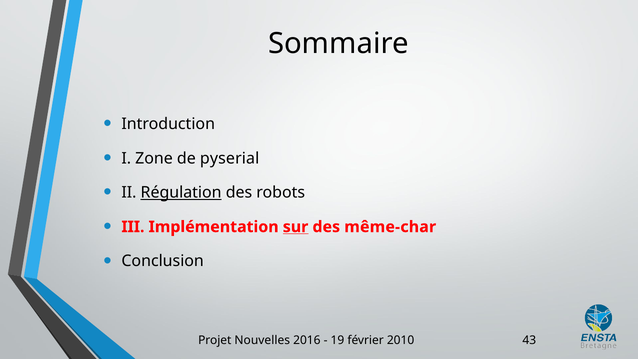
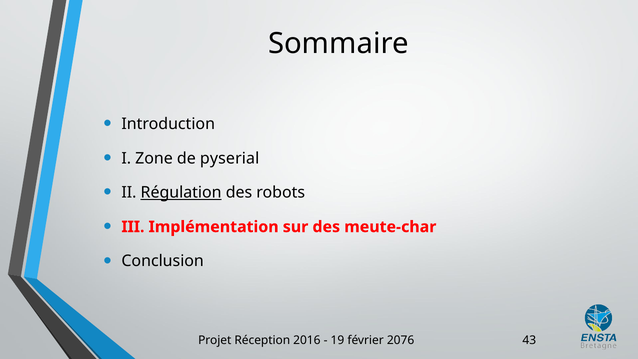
sur underline: present -> none (296, 227)
même-char: même-char -> meute-char (390, 227)
Nouvelles: Nouvelles -> Réception (262, 340)
2010: 2010 -> 2076 (401, 340)
